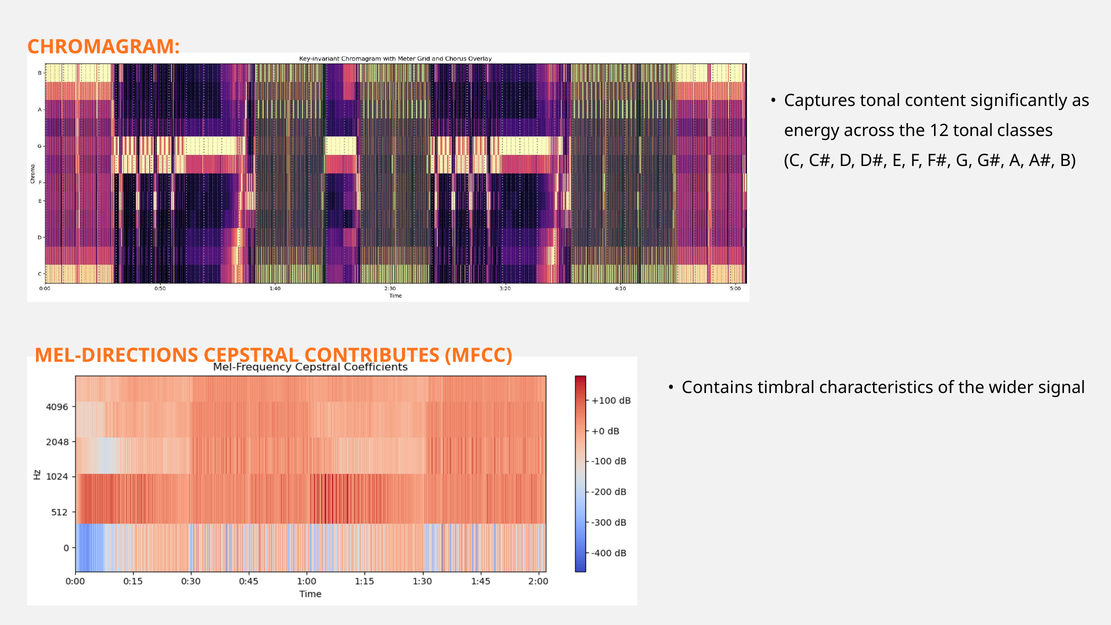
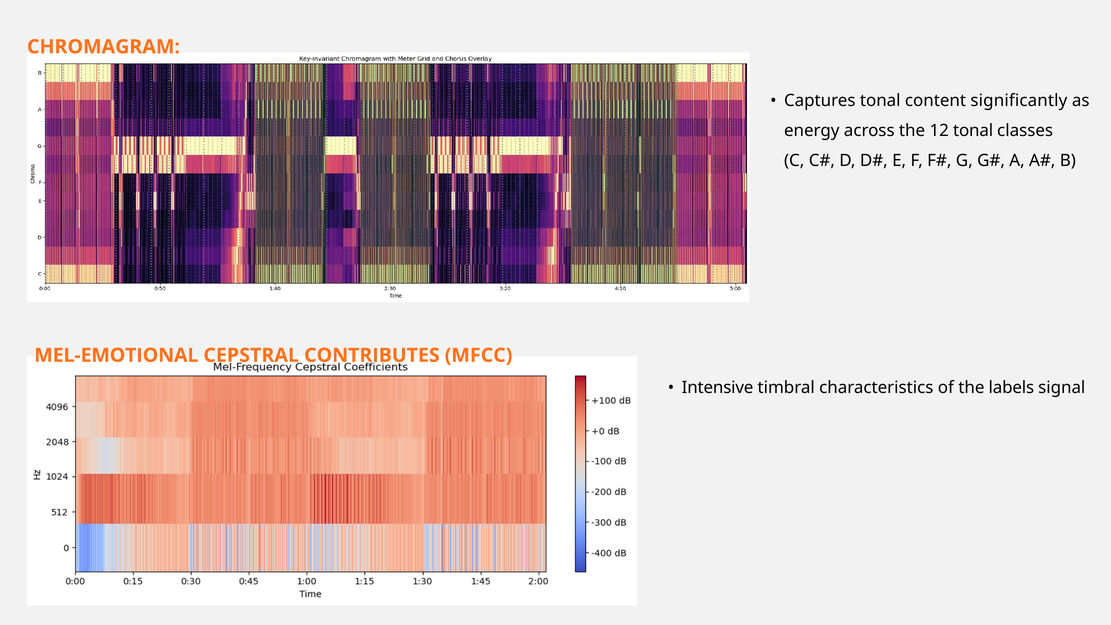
MEL-DIRECTIONS: MEL-DIRECTIONS -> MEL-EMOTIONAL (116, 355)
Contains: Contains -> Intensive (718, 388)
wider: wider -> labels (1011, 388)
